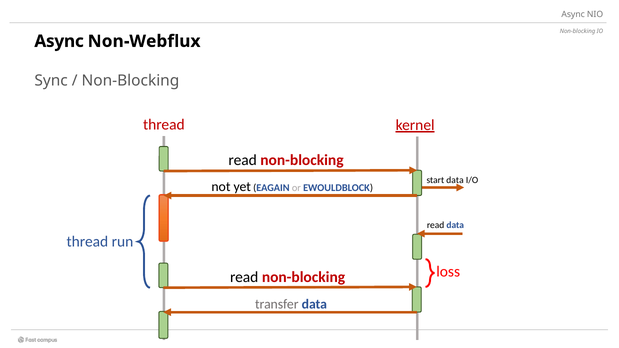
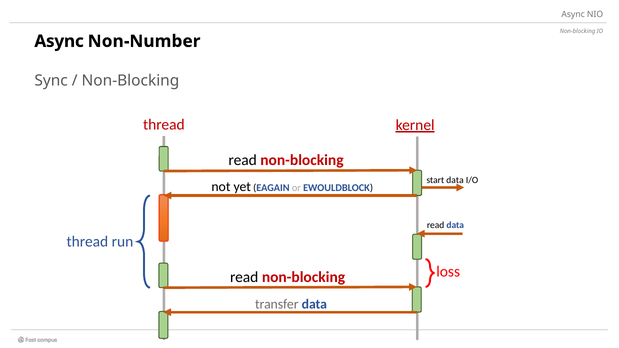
Non-Webflux: Non-Webflux -> Non-Number (144, 41)
